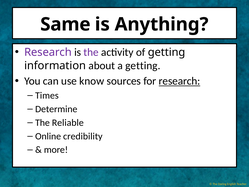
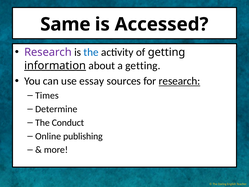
Anything: Anything -> Accessed (162, 24)
the colour: purple -> blue (91, 52)
information underline: none -> present (55, 66)
know: know -> essay (92, 81)
Reliable: Reliable -> Conduct (68, 122)
credibility: credibility -> publishing (83, 136)
